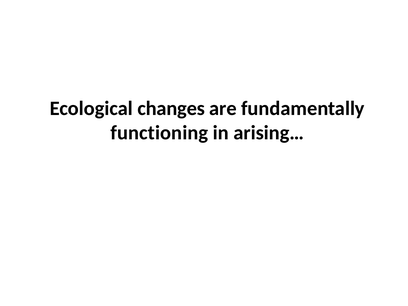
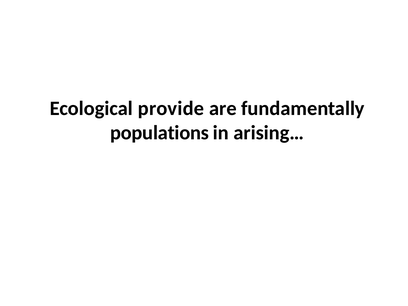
changes: changes -> provide (171, 108)
functioning: functioning -> populations (160, 133)
